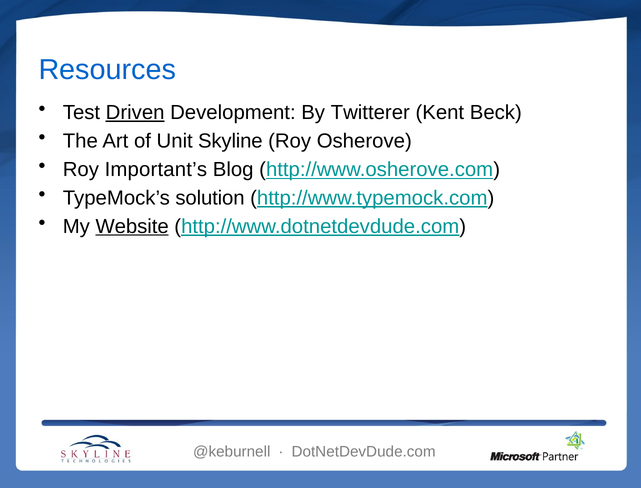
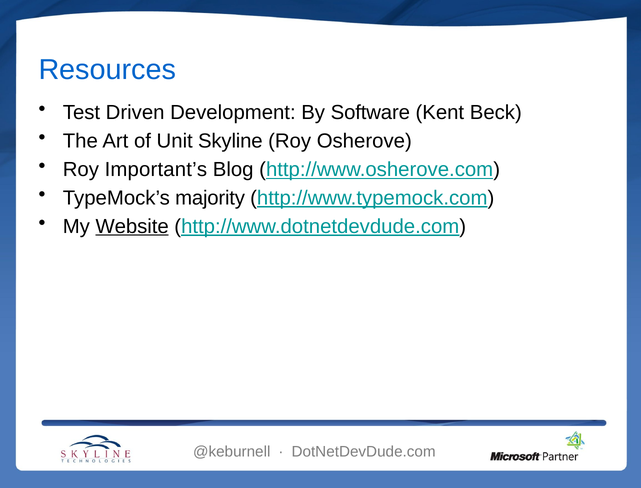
Driven underline: present -> none (135, 113)
Twitterer: Twitterer -> Software (370, 113)
solution: solution -> majority (210, 198)
